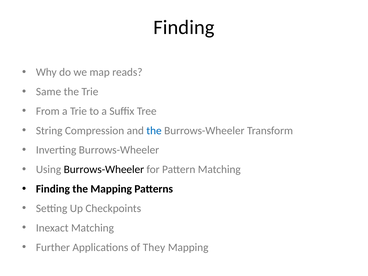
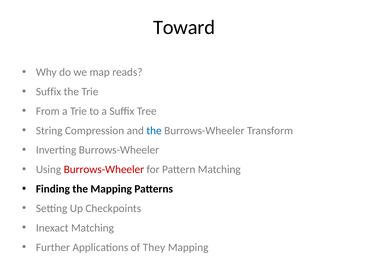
Finding: Finding -> Toward (184, 27)
Same: Same -> Suffix (49, 92)
Burrows-Wheeler colour: black -> red (104, 169)
